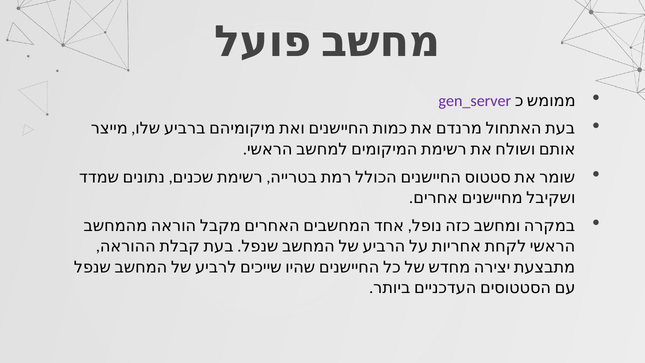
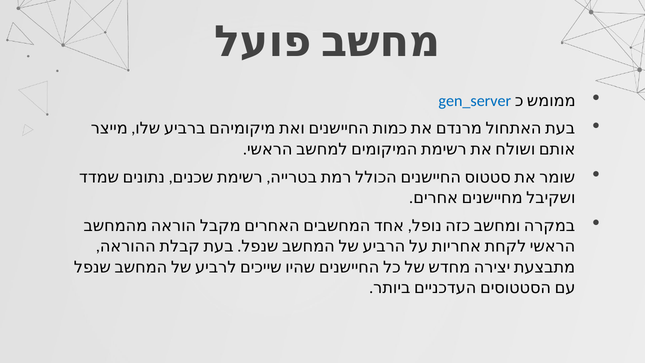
gen_server colour: purple -> blue (475, 101)
